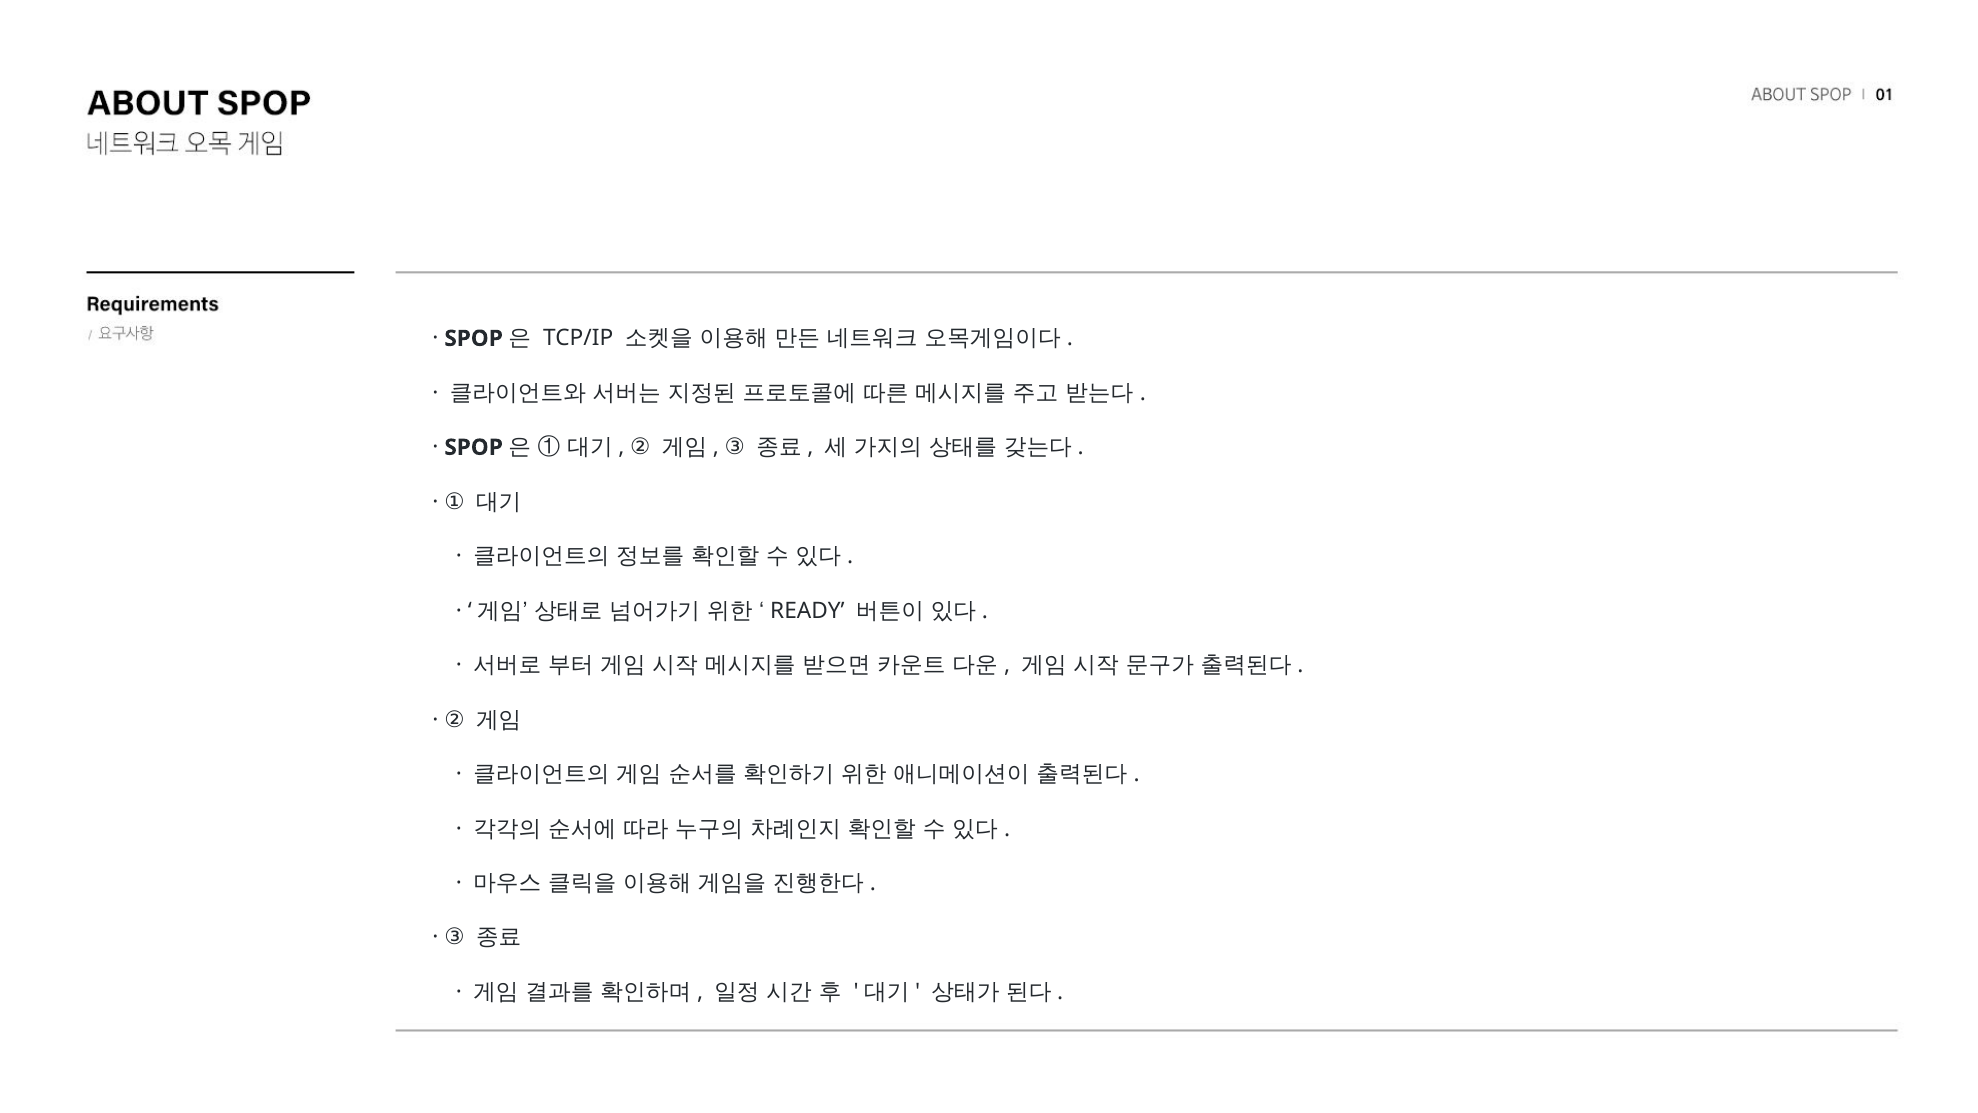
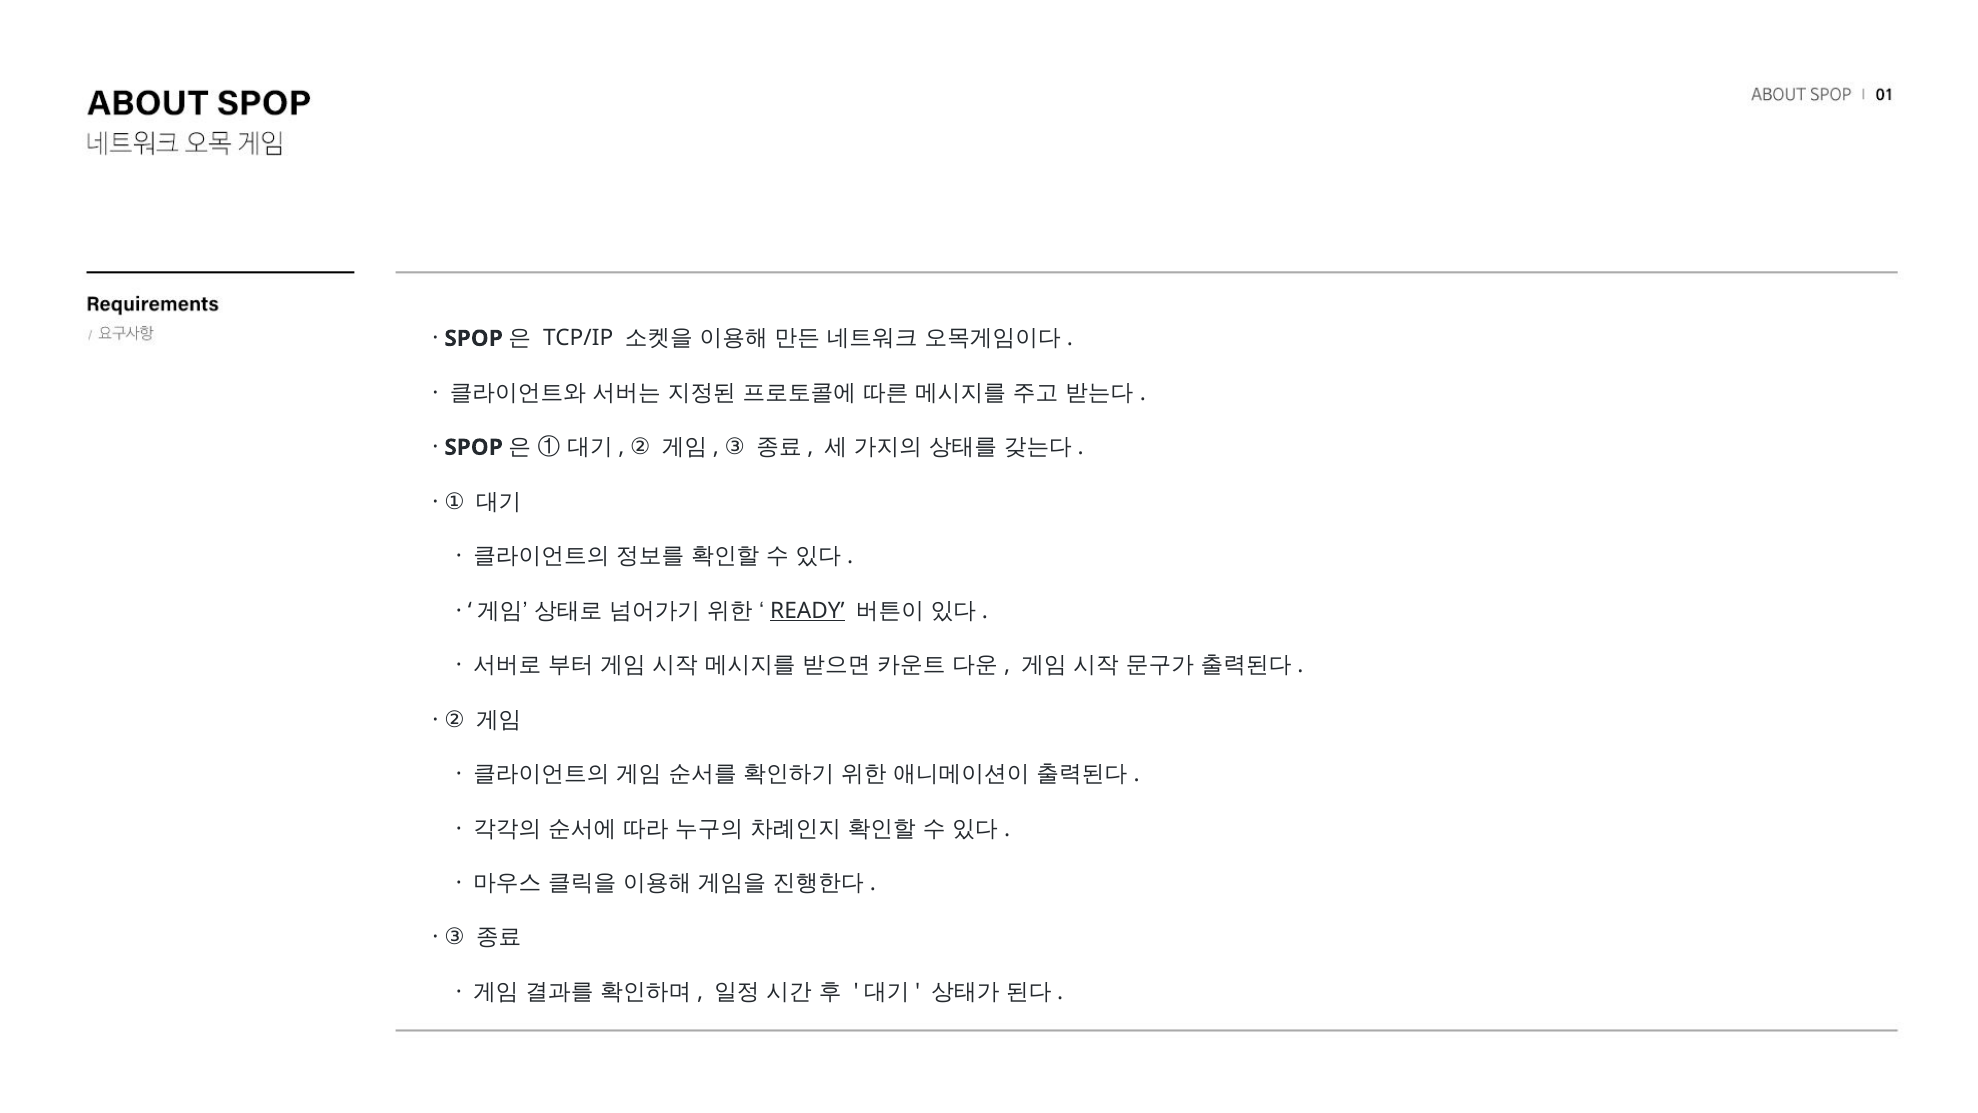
READY underline: none -> present (807, 611)
